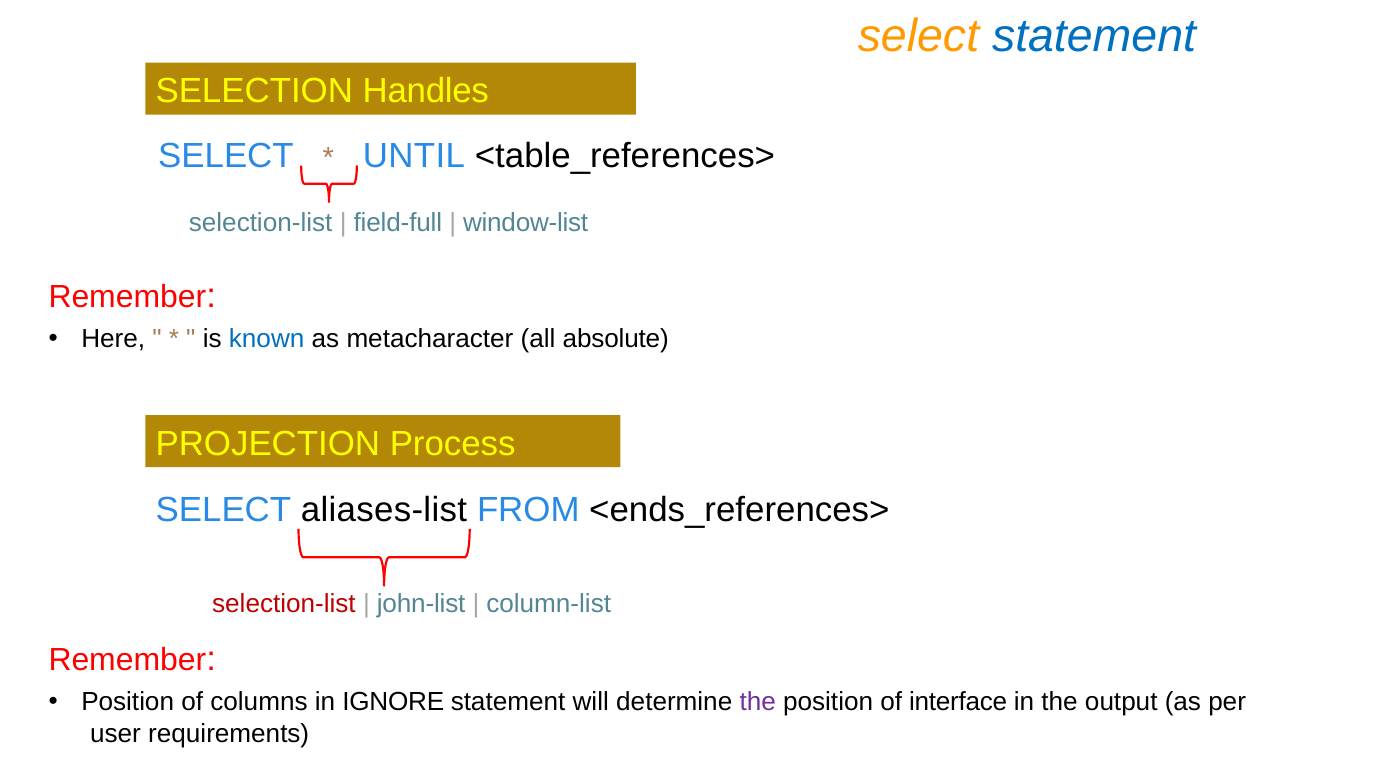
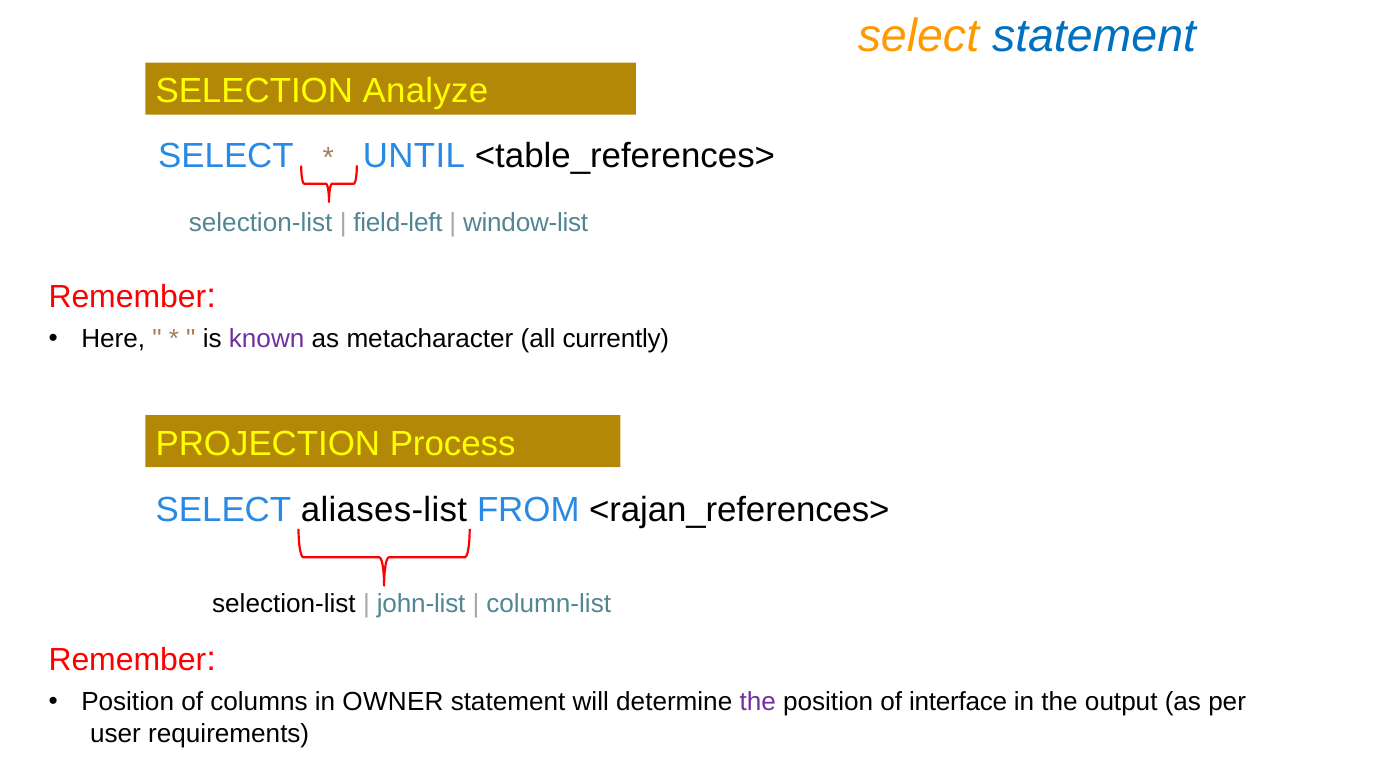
Handles: Handles -> Analyze (425, 91)
field-full: field-full -> field-left (398, 223)
known colour: blue -> purple (267, 339)
absolute: absolute -> currently (616, 339)
<ends_references>: <ends_references> -> <rajan_references> (739, 510)
selection-list colour: red -> black (284, 604)
IGNORE: IGNORE -> OWNER (393, 702)
